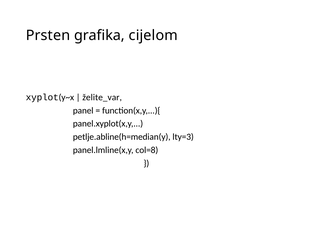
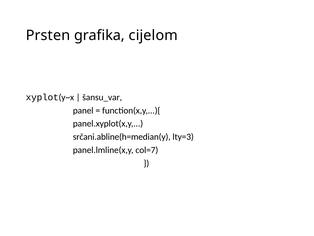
želite_var: želite_var -> šansu_var (102, 97)
petlje.abline(h=median(y: petlje.abline(h=median(y -> srčani.abline(h=median(y (122, 137)
col=8: col=8 -> col=7 (147, 150)
